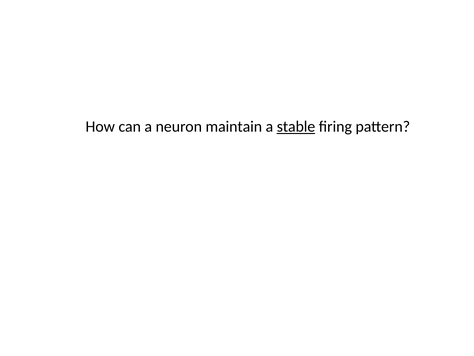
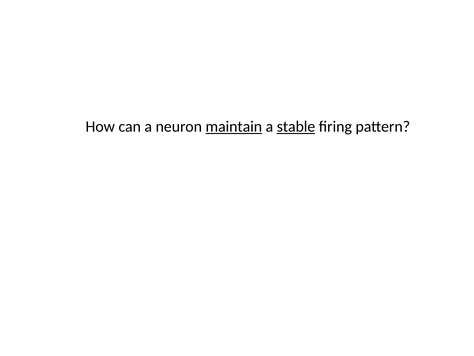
maintain underline: none -> present (234, 126)
